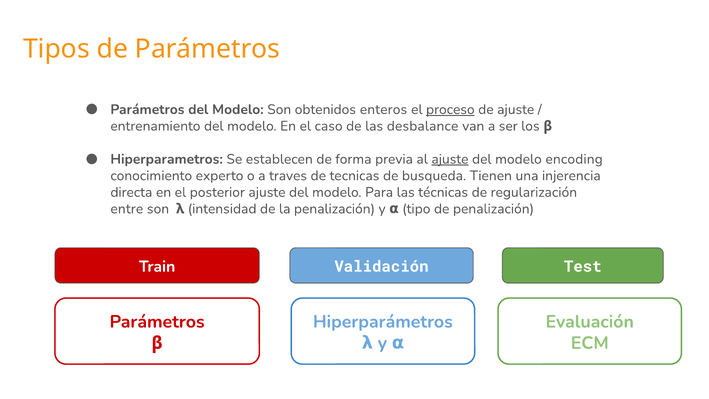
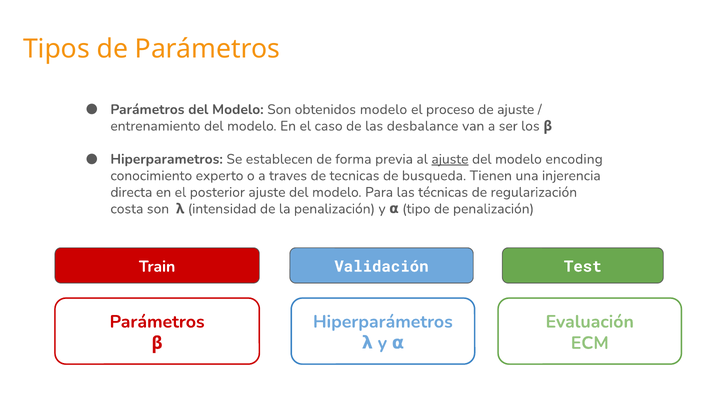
obtenidos enteros: enteros -> modelo (383, 109)
proceso underline: present -> none (450, 109)
entre: entre -> costa (127, 209)
